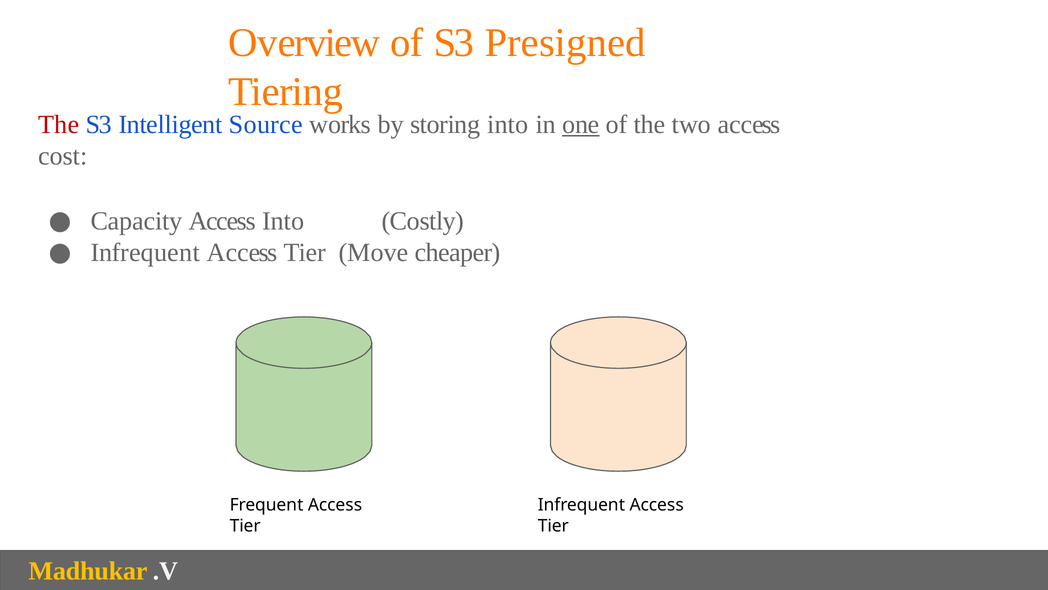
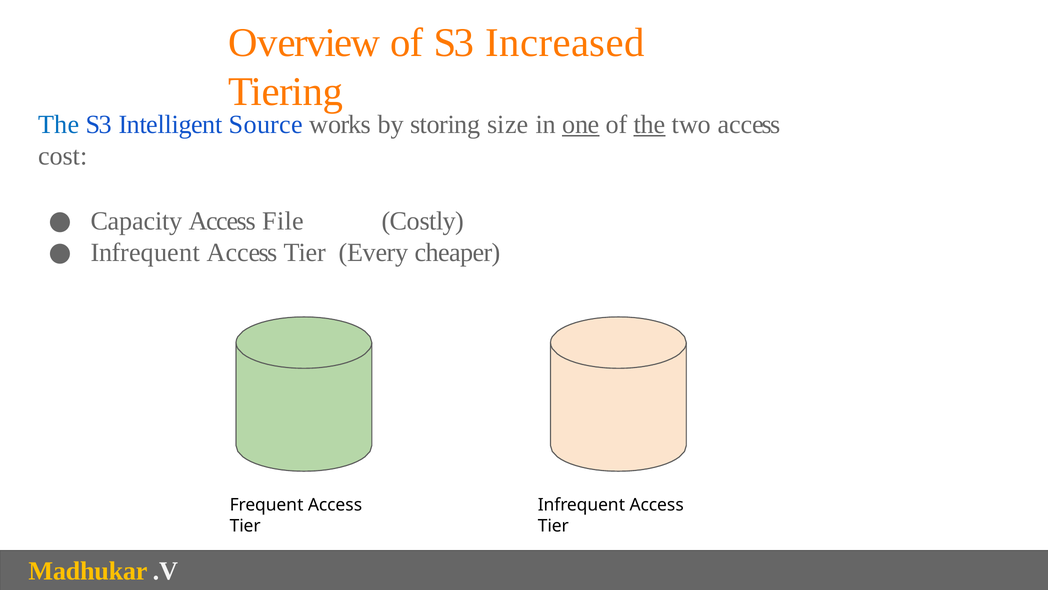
Presigned: Presigned -> Increased (565, 43)
The colour: red -> blue (59, 125)
storing into: into -> size (508, 125)
the underline: none -> present (650, 125)
Access Into: Into -> File (283, 221)
Move: Move -> Every (374, 252)
